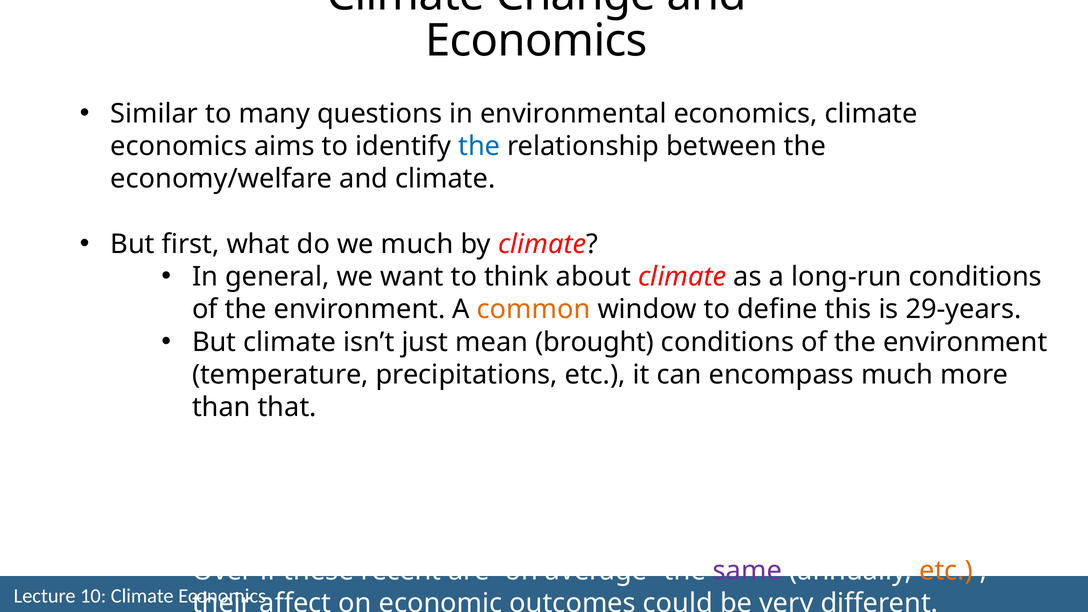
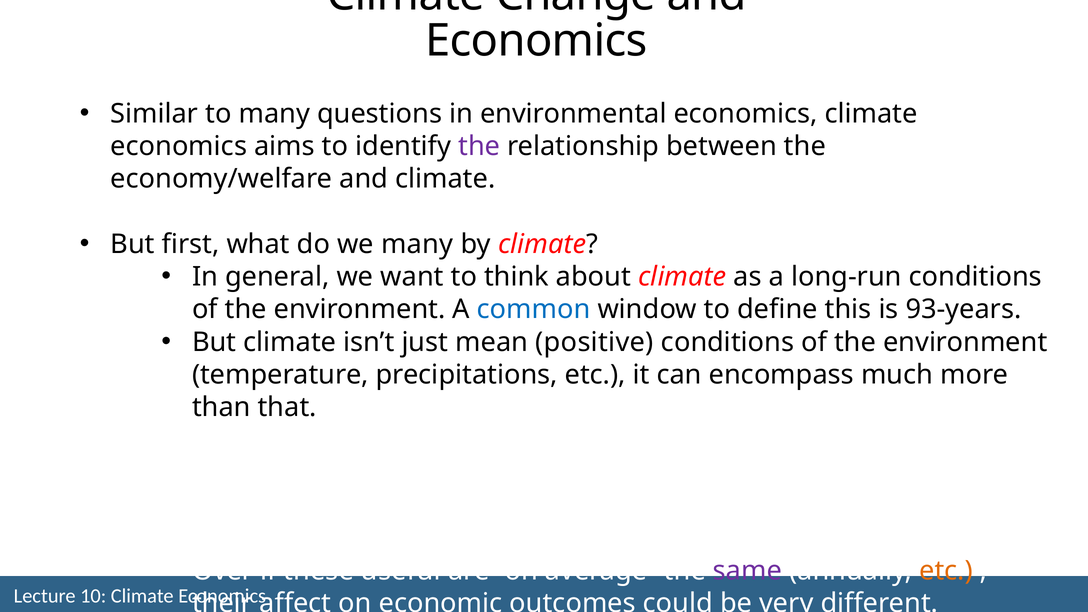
the colour: blue -> purple (479, 146)
we much: much -> many (417, 244)
common colour: orange -> blue (534, 309)
29-years: 29-years -> 93-years (964, 309)
brought: brought -> positive (594, 342)
these recent: recent -> useful (401, 571)
